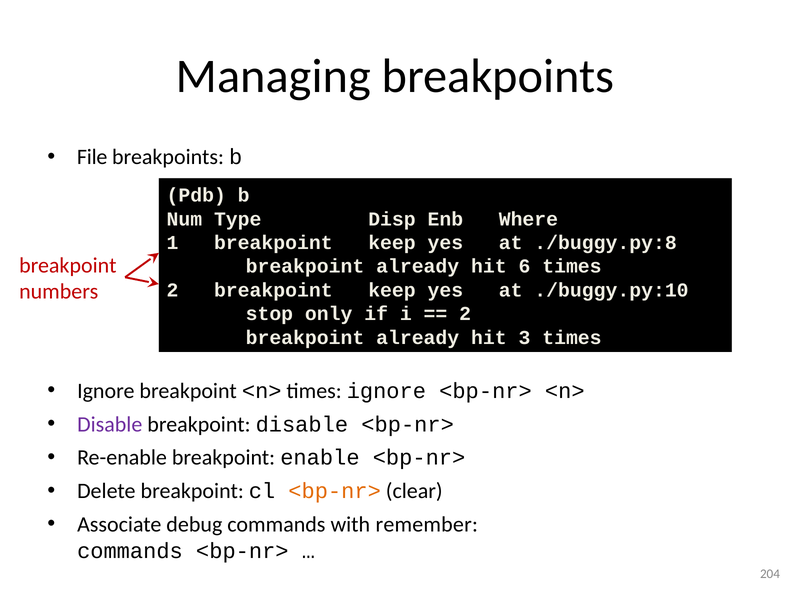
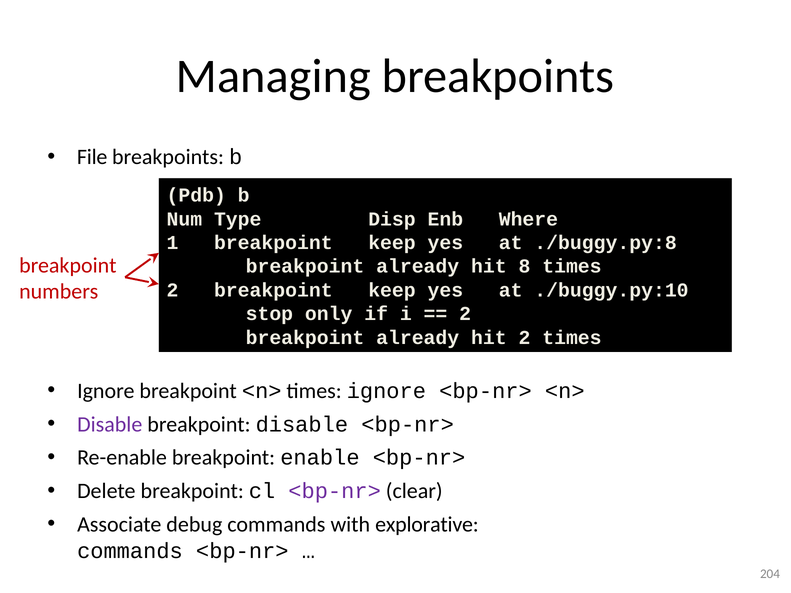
6: 6 -> 8 (524, 267)
hit 3: 3 -> 2 (524, 338)
<bp-nr> colour: orange -> purple (335, 491)
remember: remember -> explorative (427, 525)
